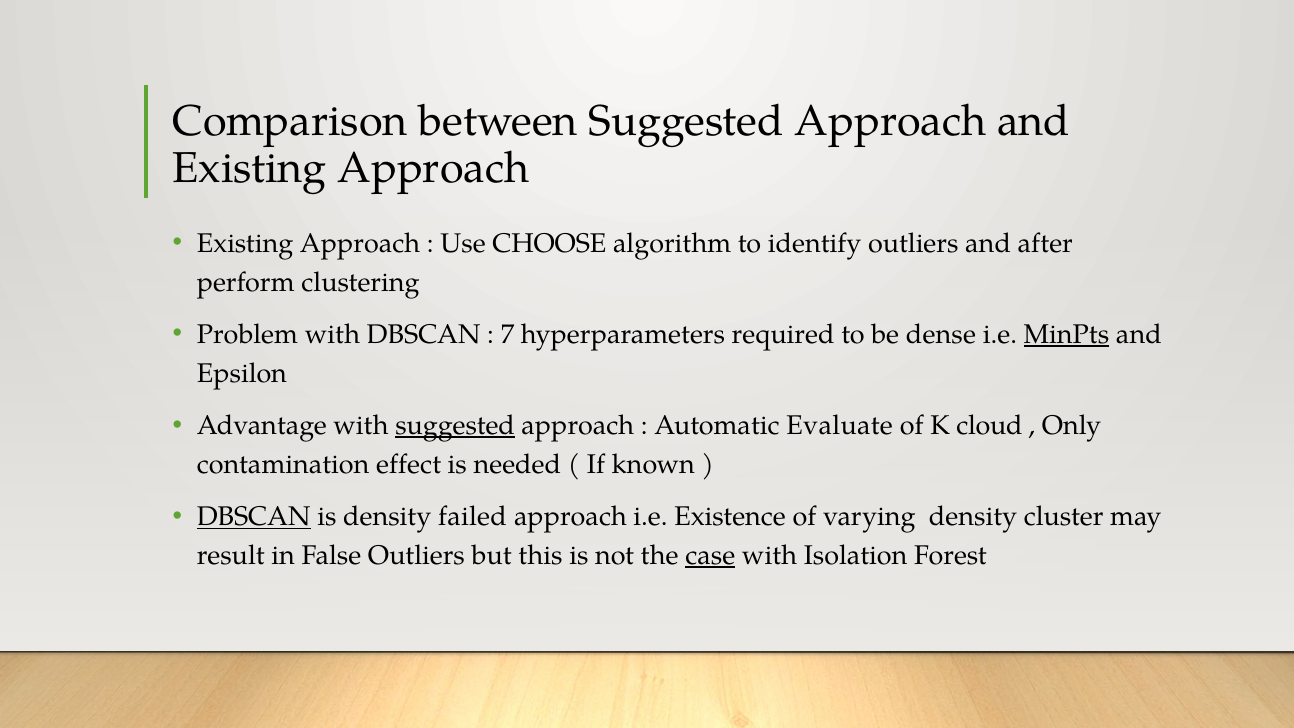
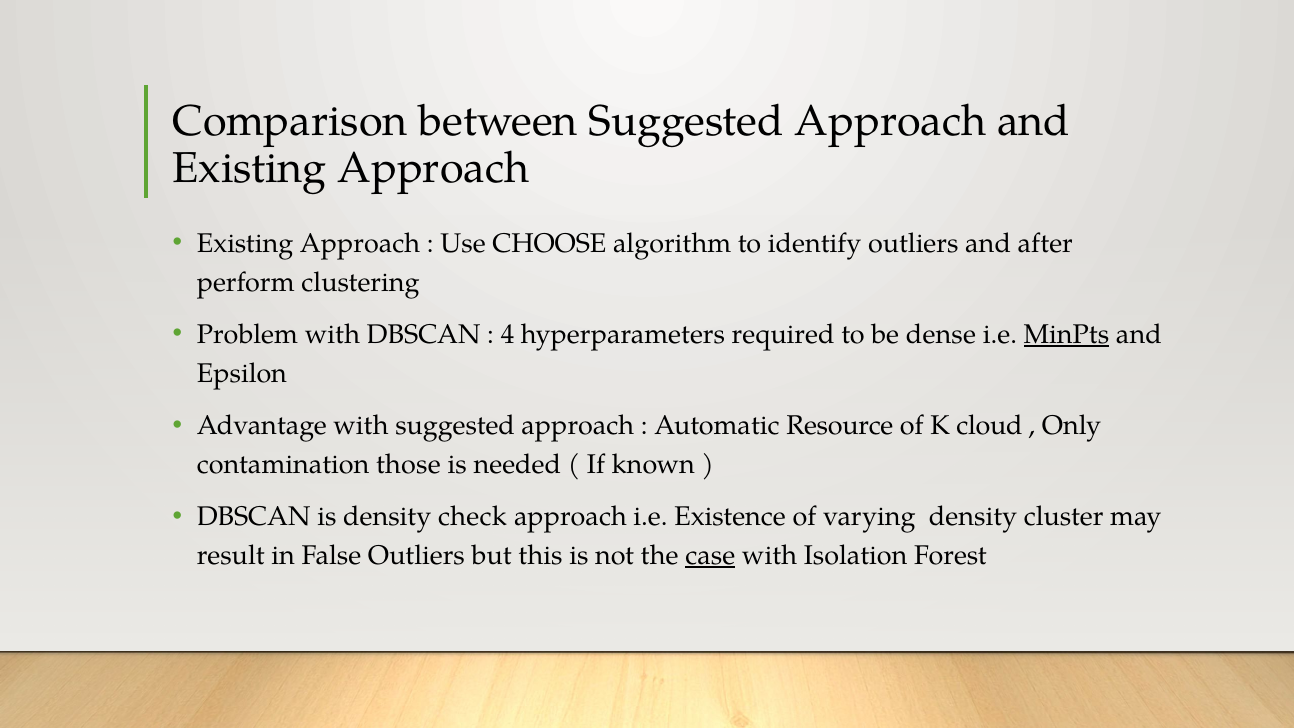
7: 7 -> 4 (508, 334)
suggested underline: present -> none (455, 426)
Evaluate: Evaluate -> Resource (840, 426)
effect: effect -> those (408, 464)
DBSCAN underline: present -> none (254, 517)
failed: failed -> check (473, 517)
